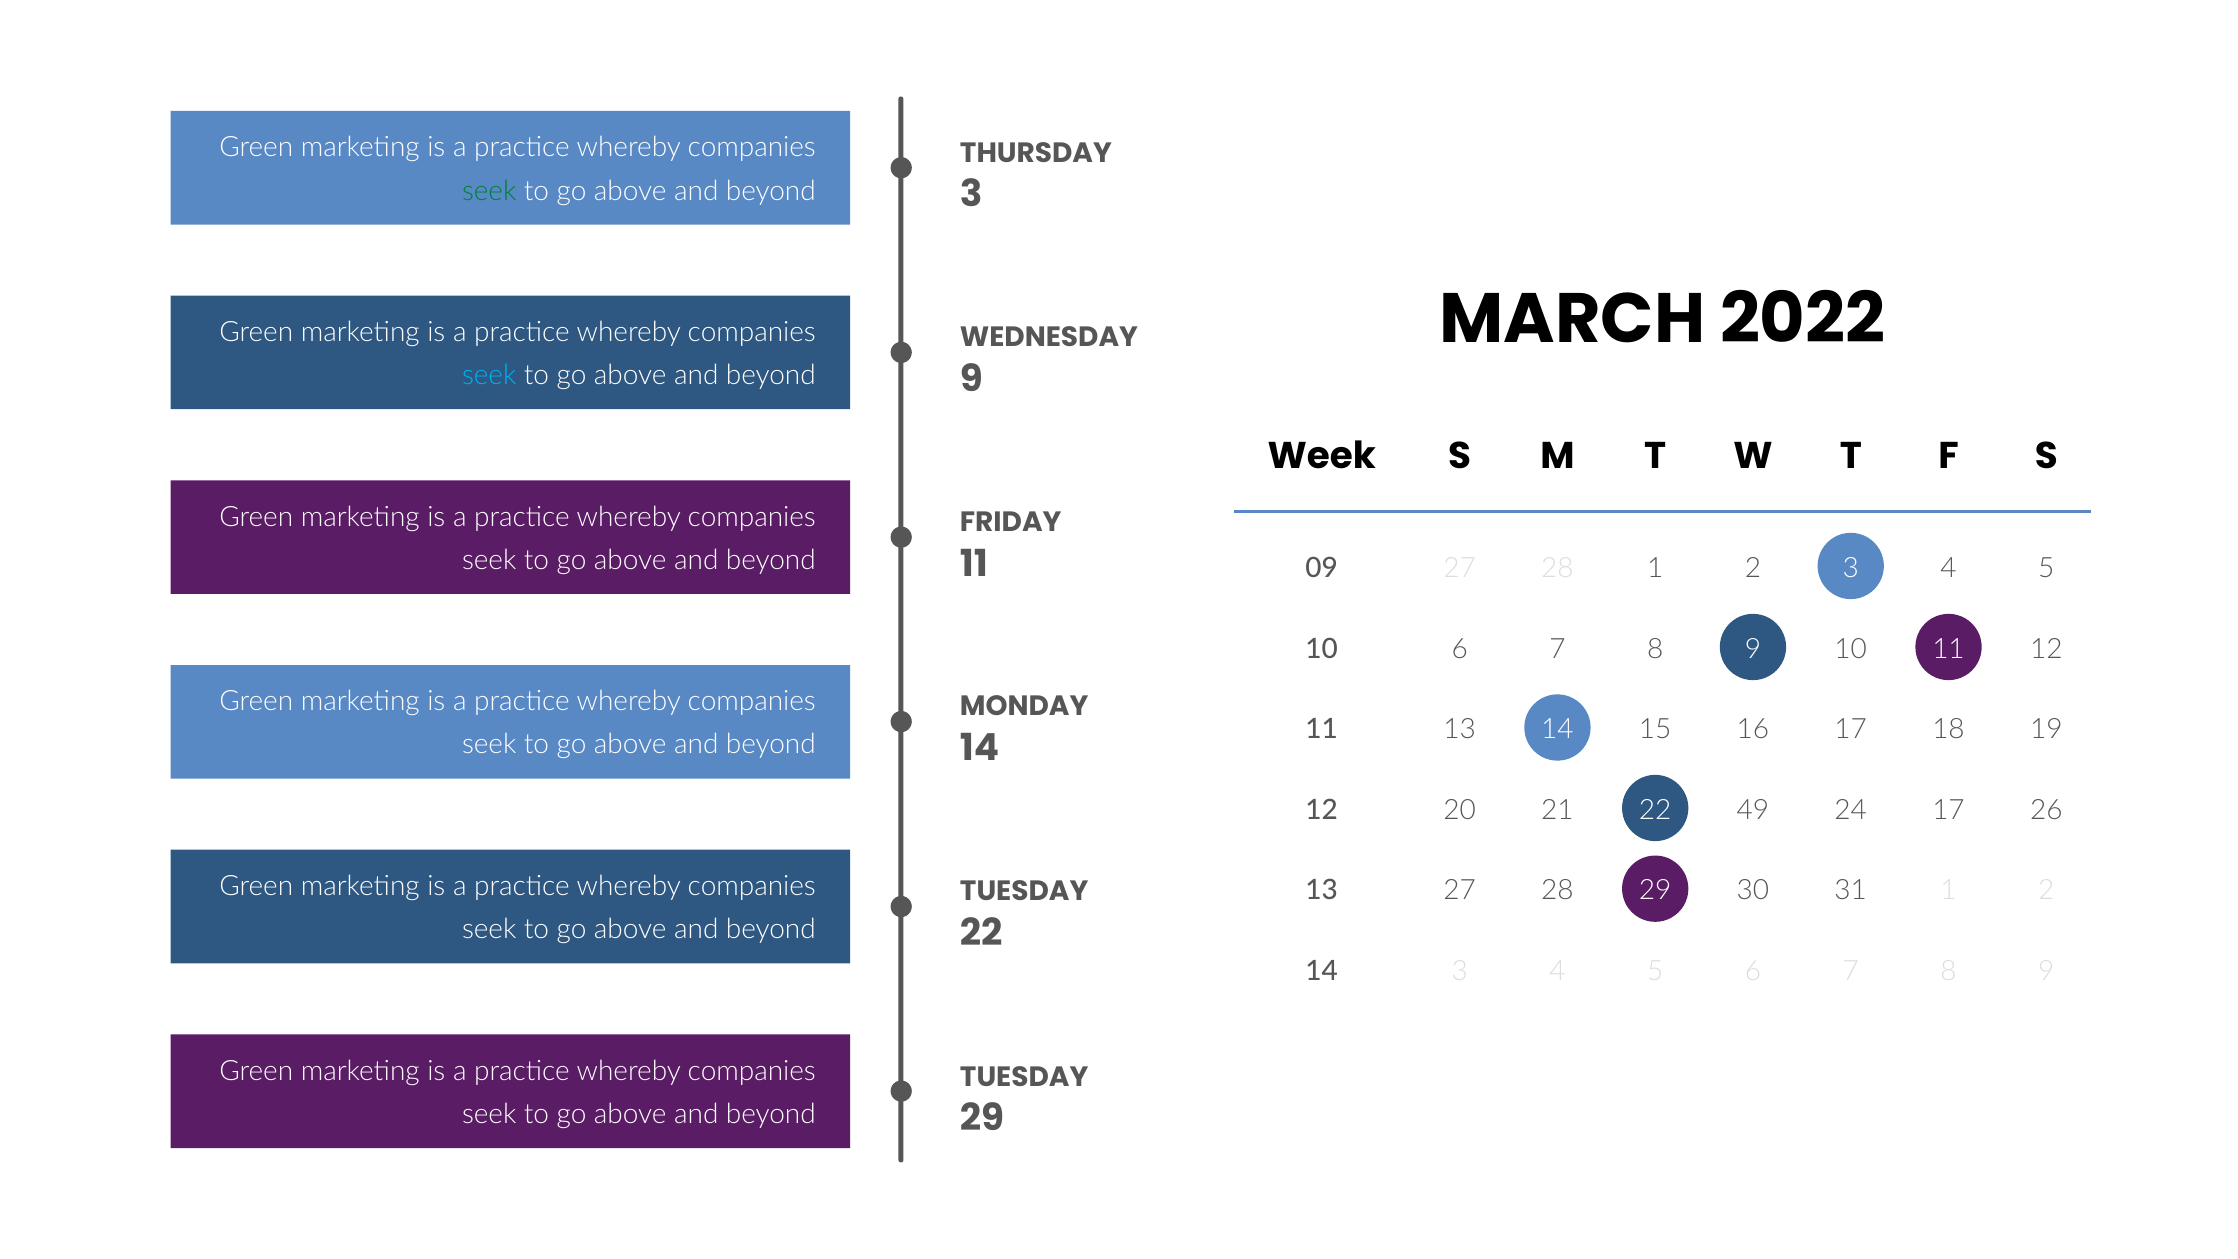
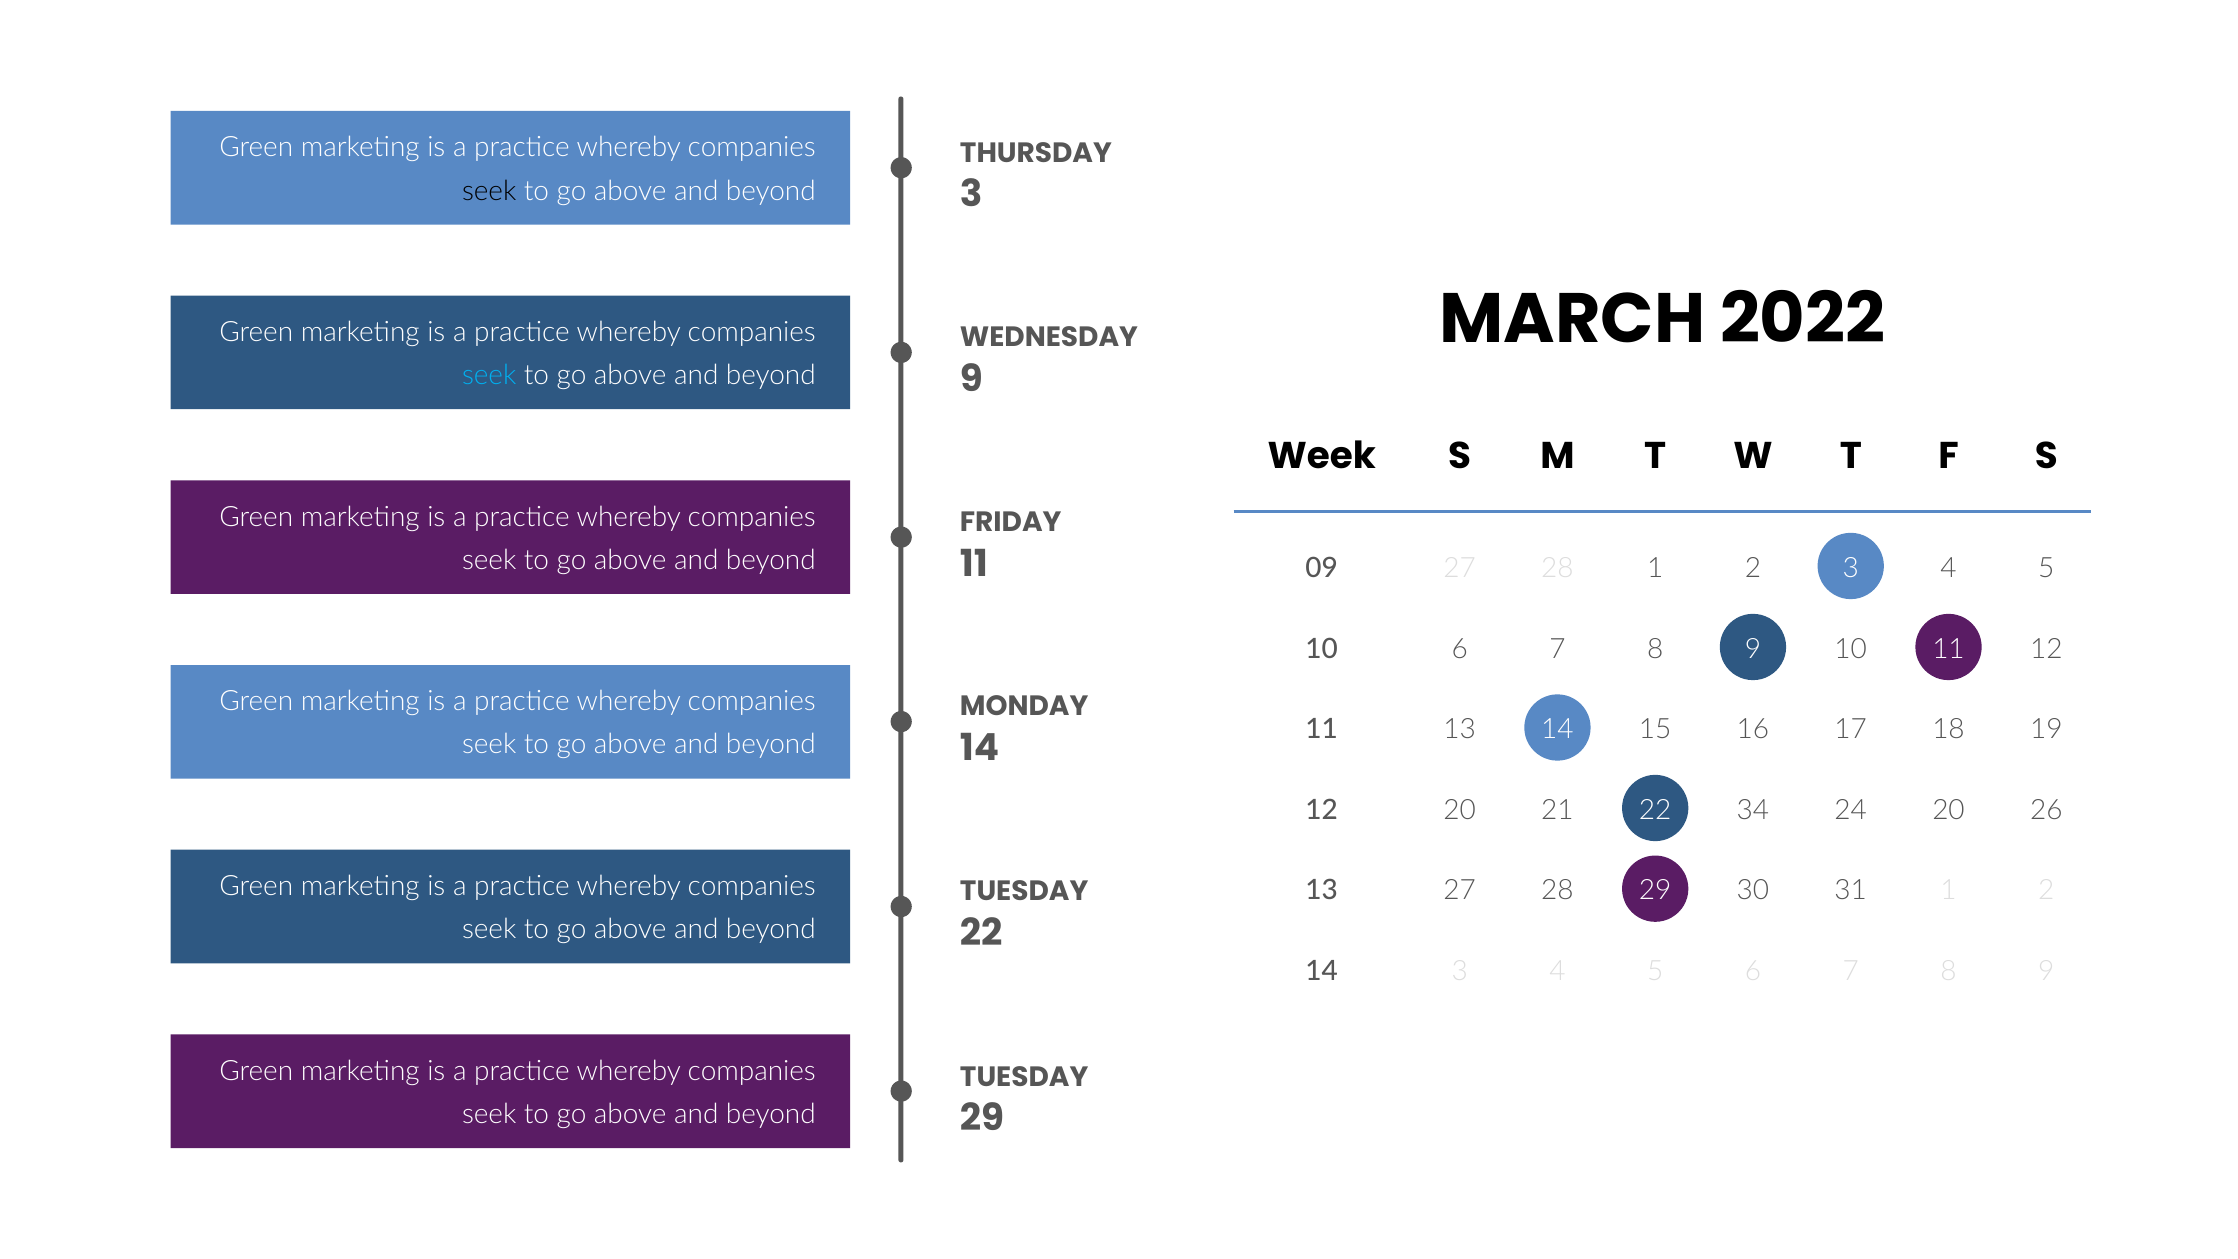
seek colour: green -> black (489, 191)
49: 49 -> 34 (1753, 810)
24 17: 17 -> 20 (1948, 810)
